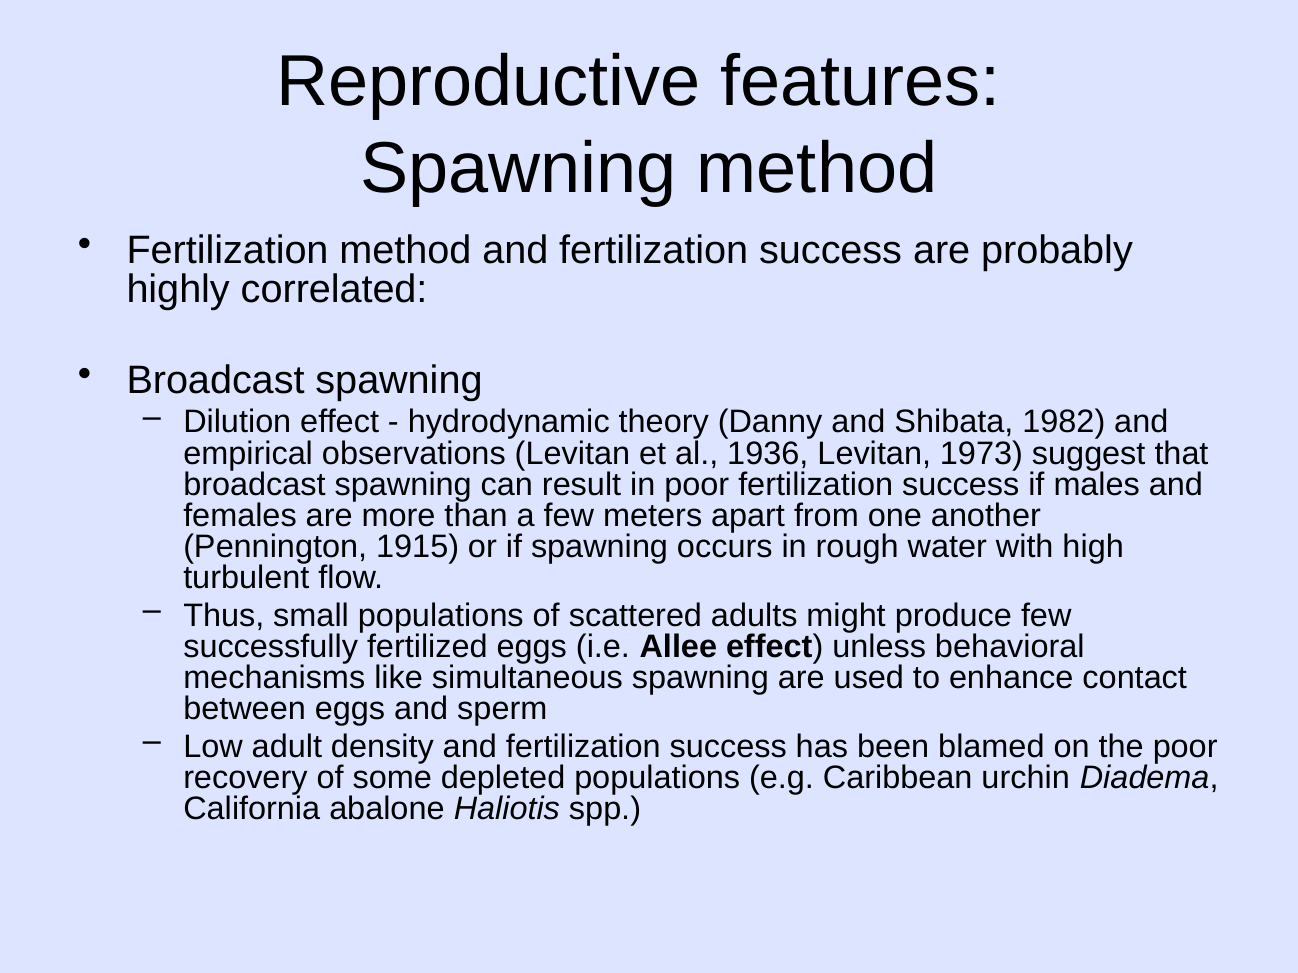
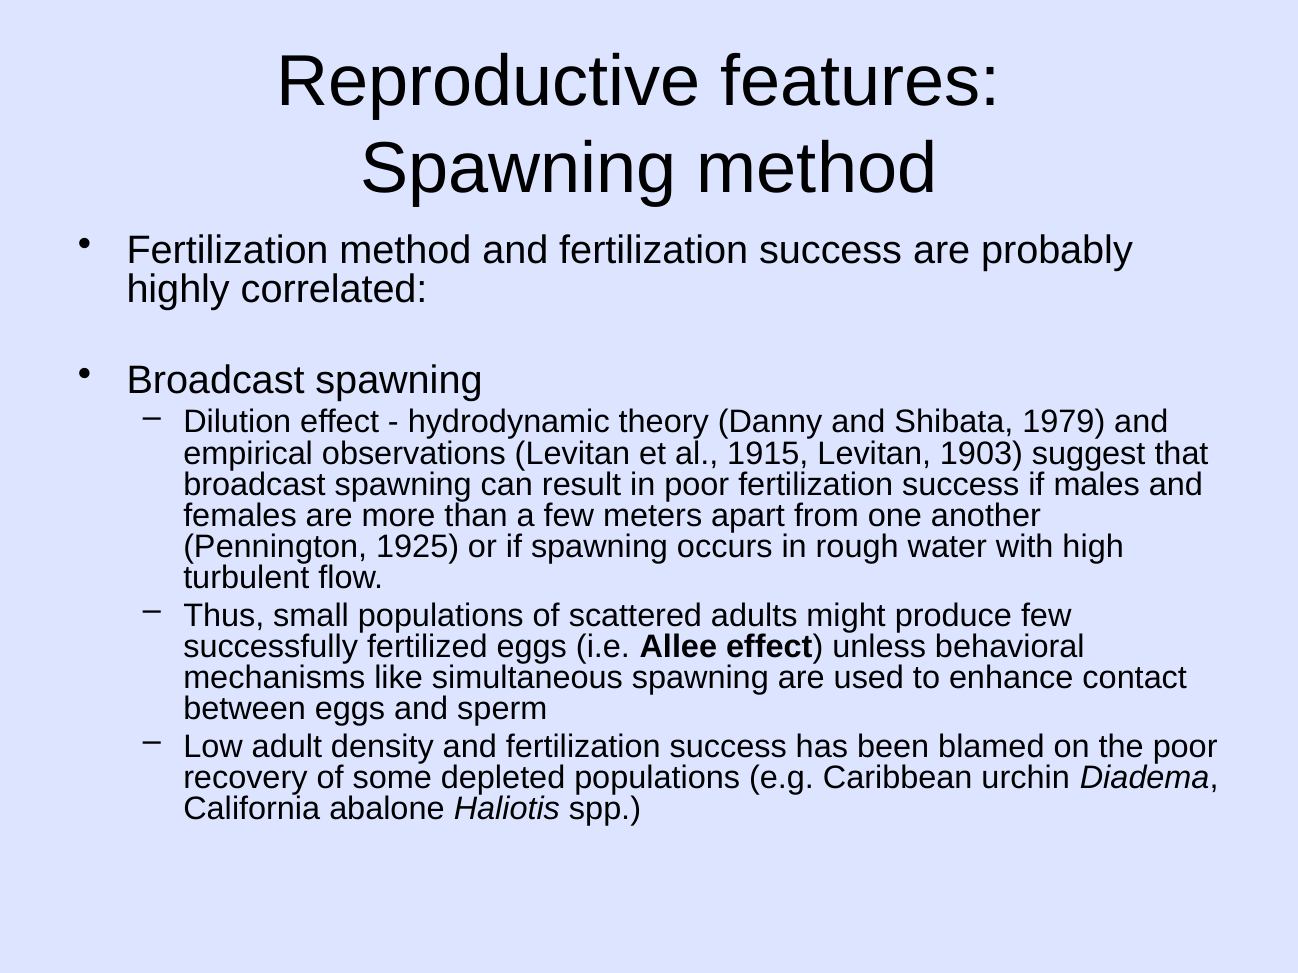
1982: 1982 -> 1979 (1064, 422)
1936: 1936 -> 1915 (768, 454)
1973: 1973 -> 1903 (981, 454)
1915: 1915 -> 1925 (418, 547)
